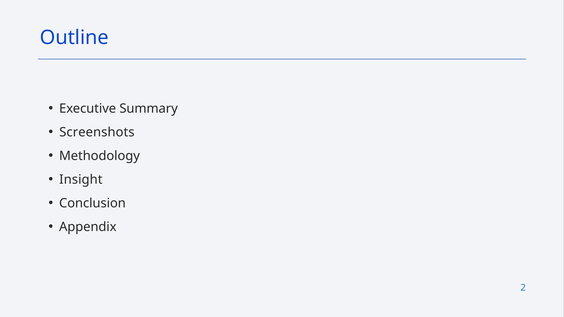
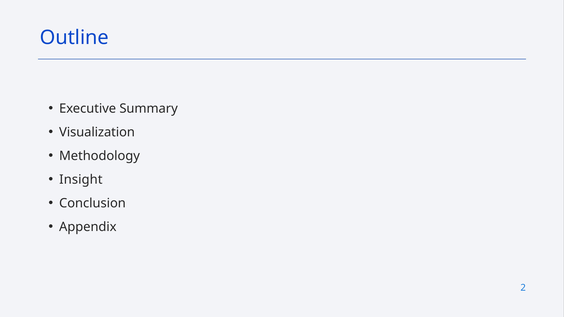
Screenshots: Screenshots -> Visualization (97, 132)
